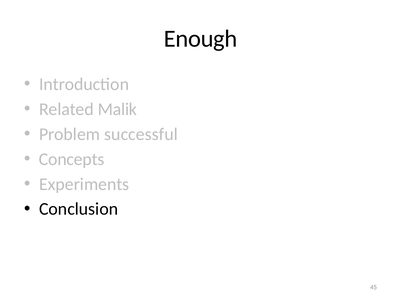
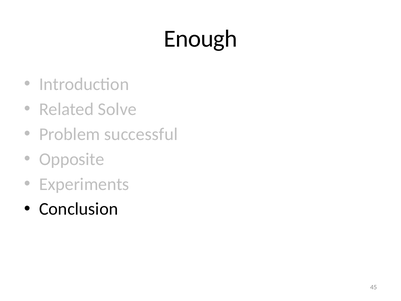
Malik: Malik -> Solve (117, 109)
Concepts: Concepts -> Opposite (72, 159)
